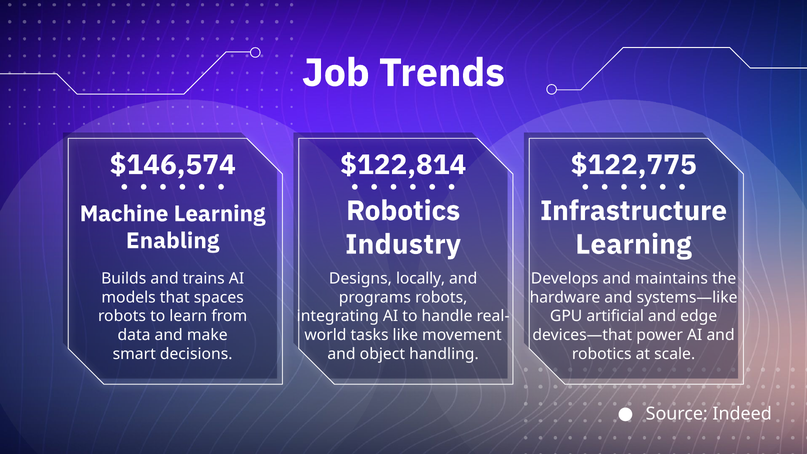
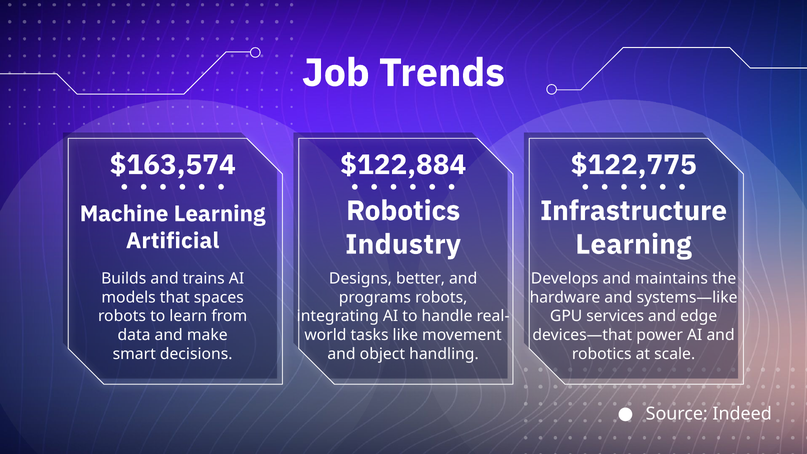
$146,574: $146,574 -> $163,574 (173, 165)
$122,814: $122,814 -> $122,884 (403, 165)
Enabling: Enabling -> Artificial (173, 241)
locally: locally -> better (421, 279)
artificial: artificial -> services (615, 316)
